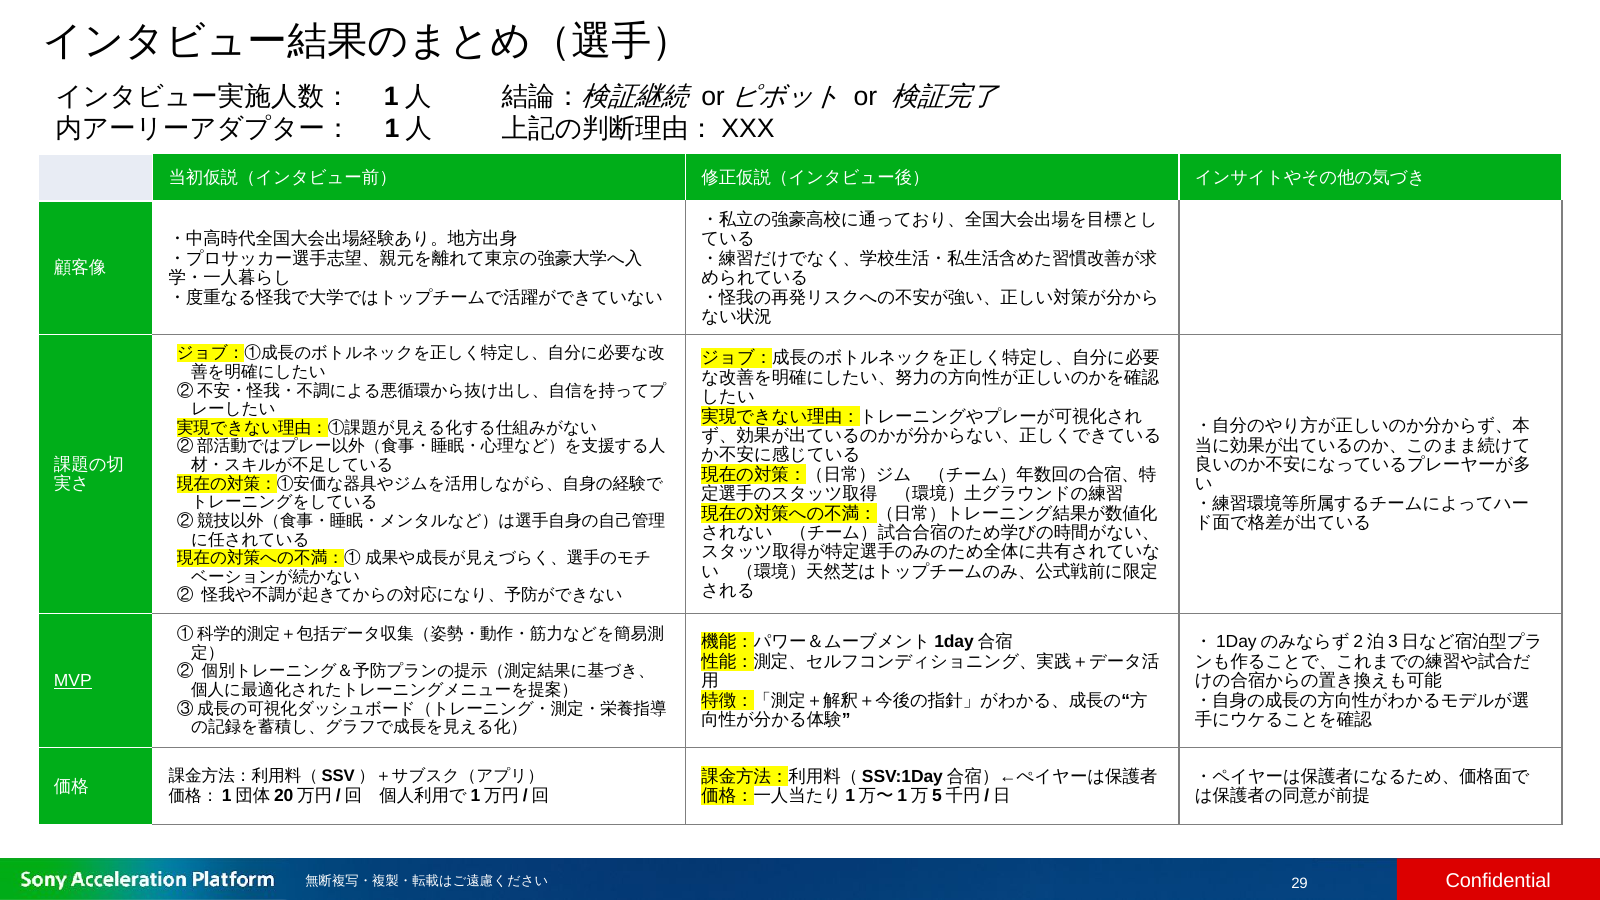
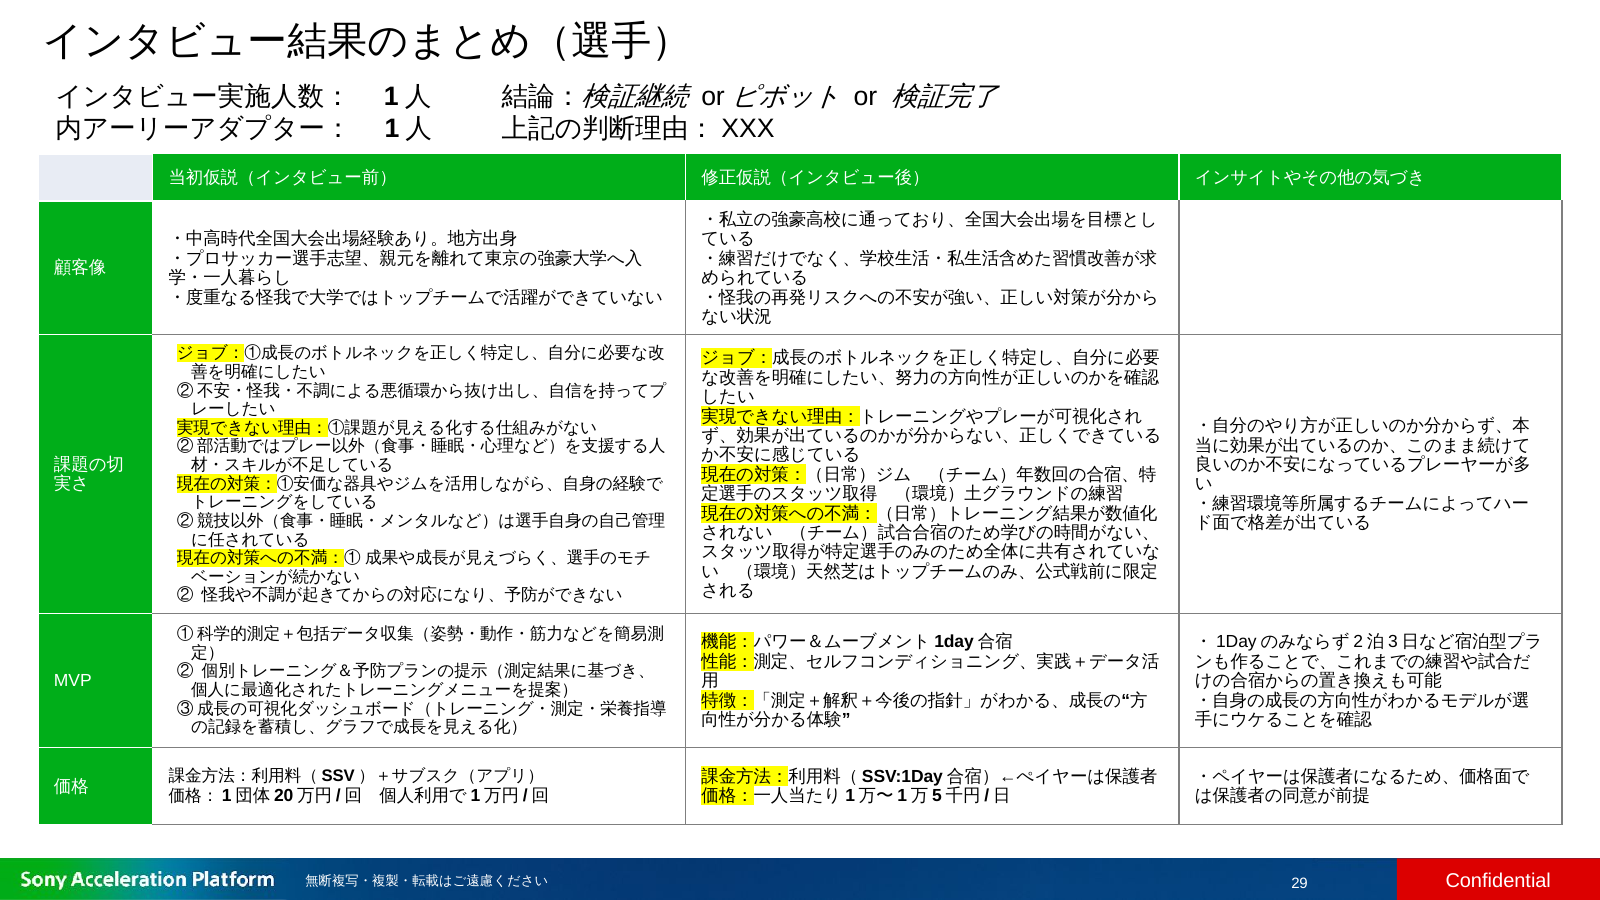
MVP underline: present -> none (73, 681)
